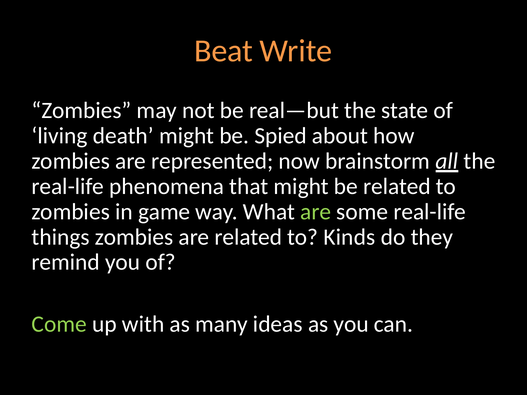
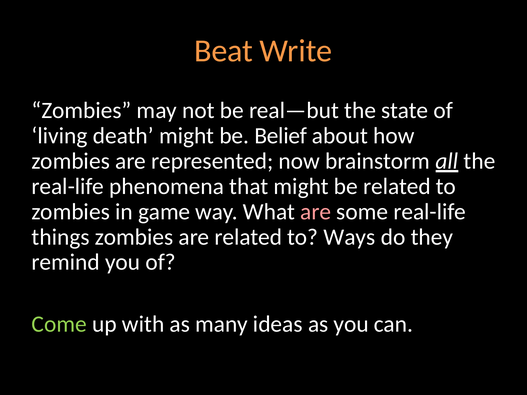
Spied: Spied -> Belief (281, 136)
are colour: light green -> pink (316, 212)
Kinds: Kinds -> Ways (349, 237)
